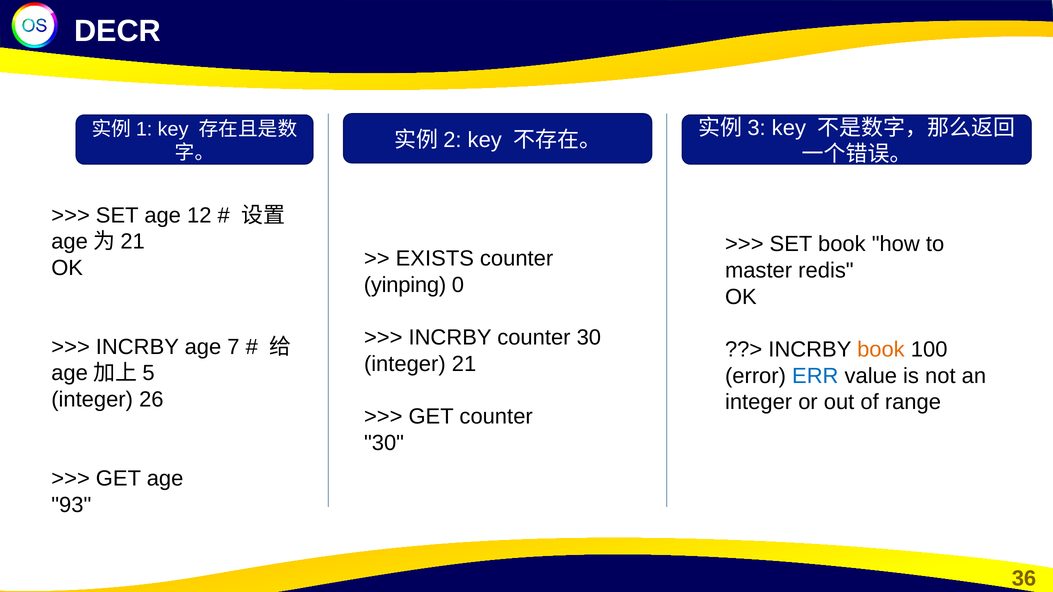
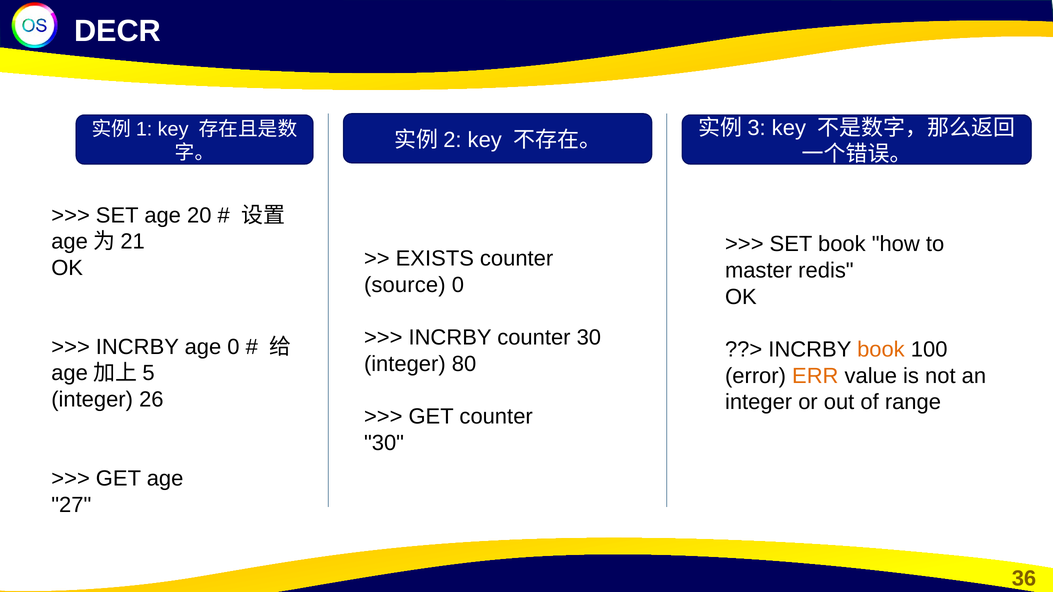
12: 12 -> 20 (199, 215)
yinping: yinping -> source (405, 285)
age 7: 7 -> 0 (233, 347)
21: 21 -> 80 (464, 364)
ERR colour: blue -> orange (815, 376)
93: 93 -> 27 (71, 505)
